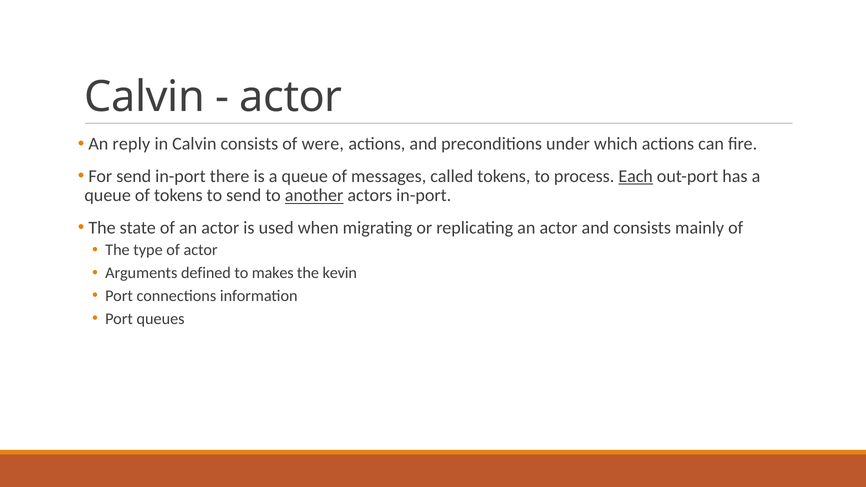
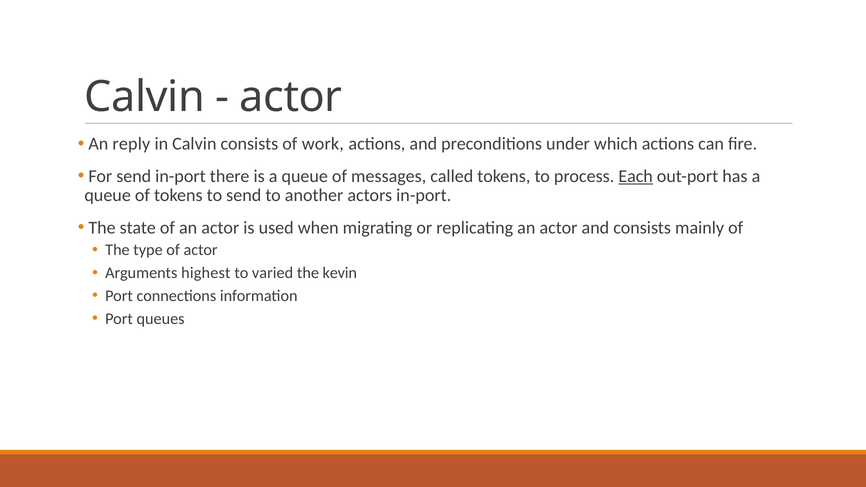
were: were -> work (323, 144)
another underline: present -> none (314, 196)
defined: defined -> highest (206, 273)
makes: makes -> varied (273, 273)
